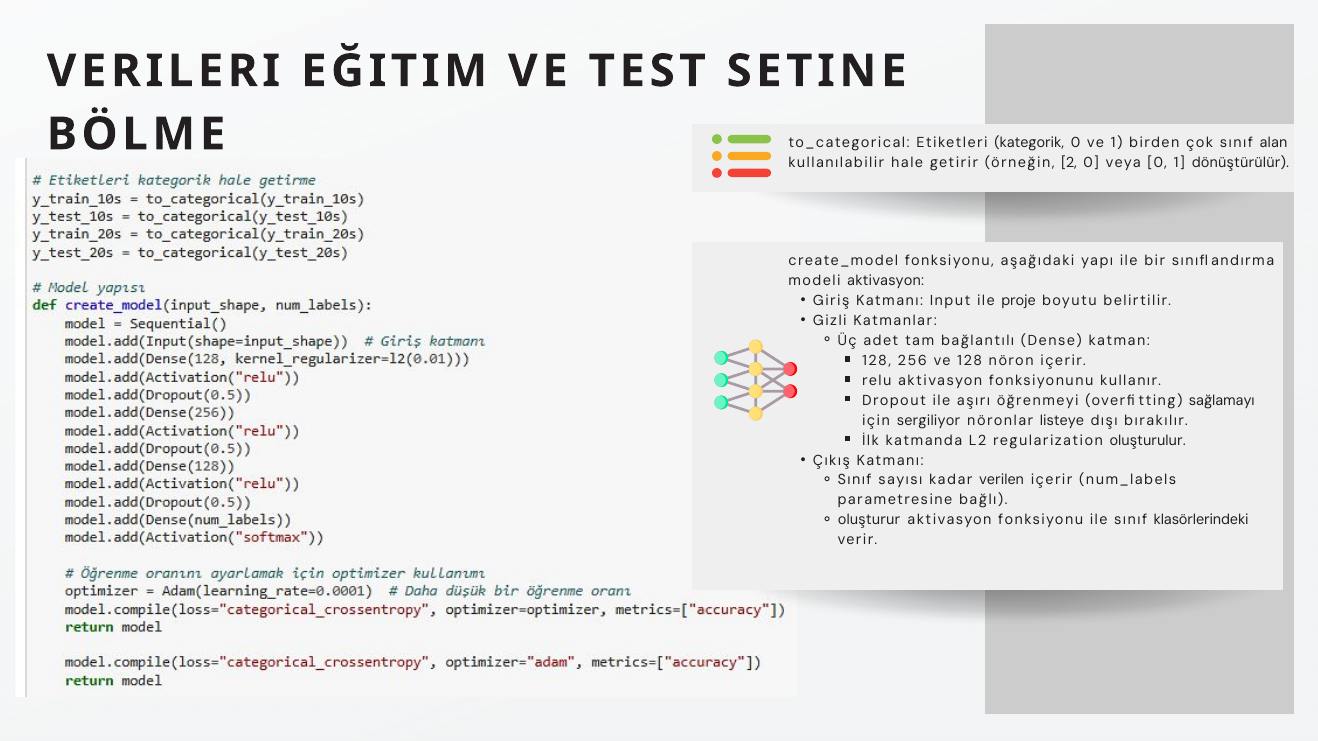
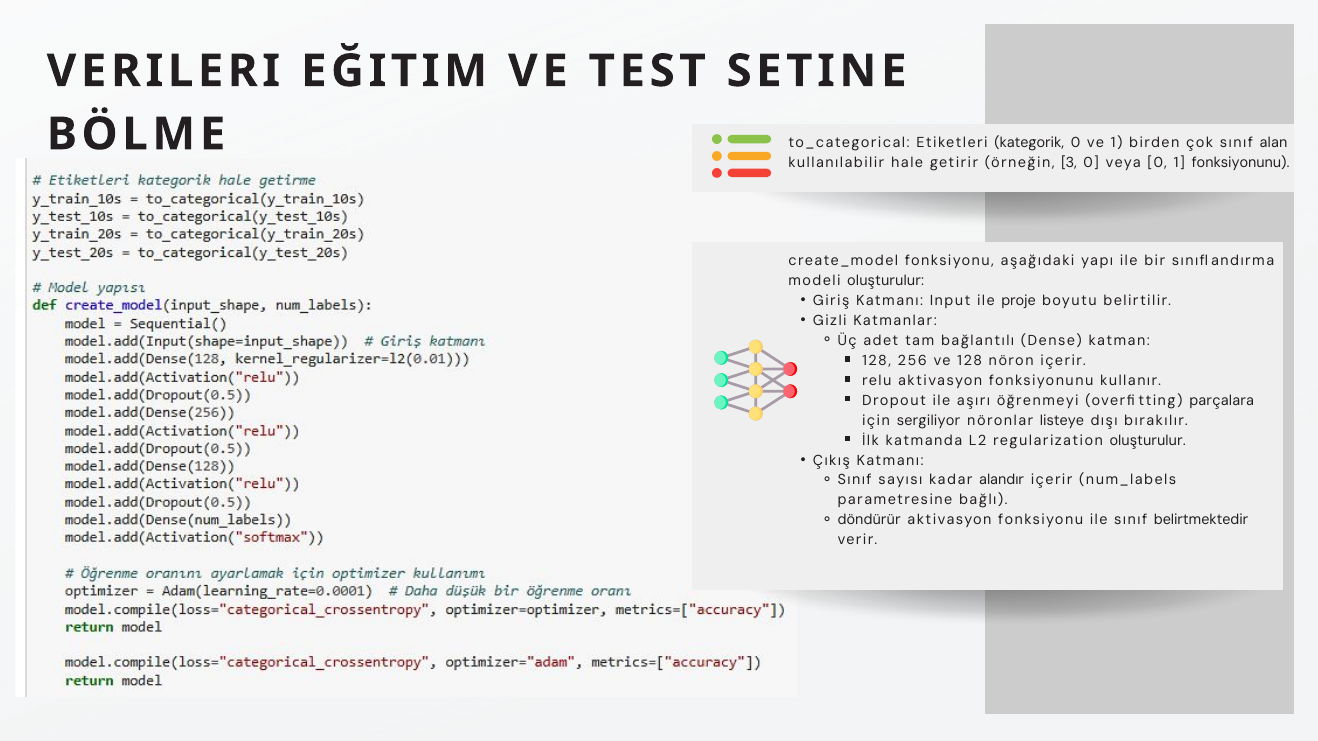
2: 2 -> 3 (1069, 163)
1 dönüştürülür: dönüştürülür -> fonksiyonunu (1241, 163)
modeli aktivasyon: aktivasyon -> oluşturulur (886, 281)
sağlamayı: sağlamayı -> parçalara (1222, 401)
verilen: verilen -> alandır (1002, 480)
oluşturur: oluşturur -> döndürür (869, 520)
klasörlerindeki: klasörlerindeki -> belirtmektedir (1201, 520)
